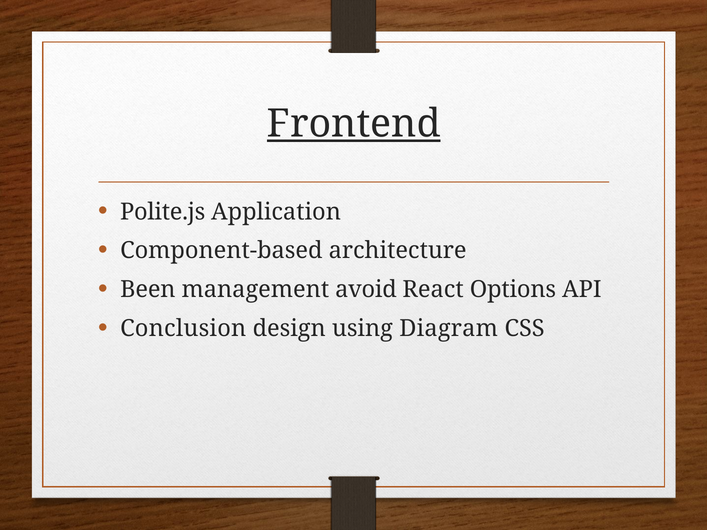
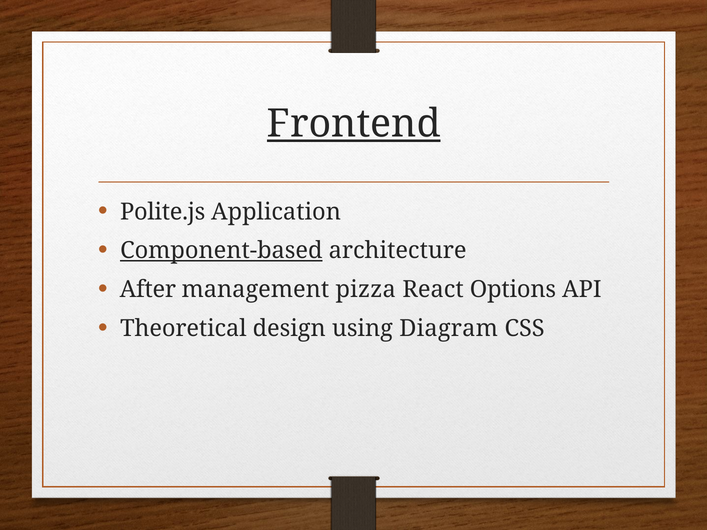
Component-based underline: none -> present (221, 251)
Been: Been -> After (148, 290)
avoid: avoid -> pizza (366, 290)
Conclusion: Conclusion -> Theoretical (183, 329)
